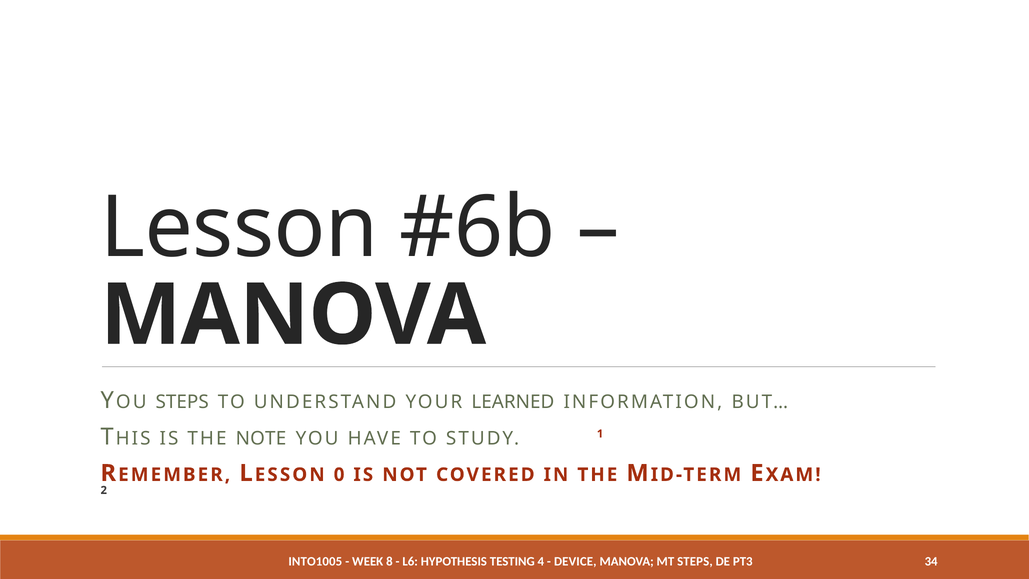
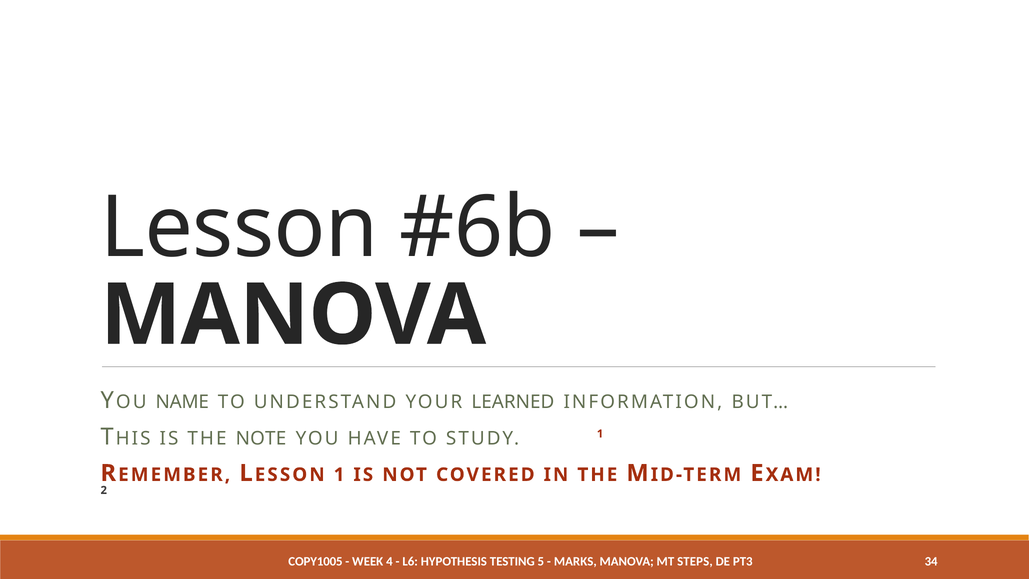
STEPS: STEPS -> NAME (182, 402)
0: 0 -> 1 (339, 475)
INTO1005: INTO1005 -> COPY1005 (315, 561)
8: 8 -> 4 (389, 561)
4: 4 -> 5 (541, 561)
DEVICE: DEVICE -> MARKS (575, 561)
